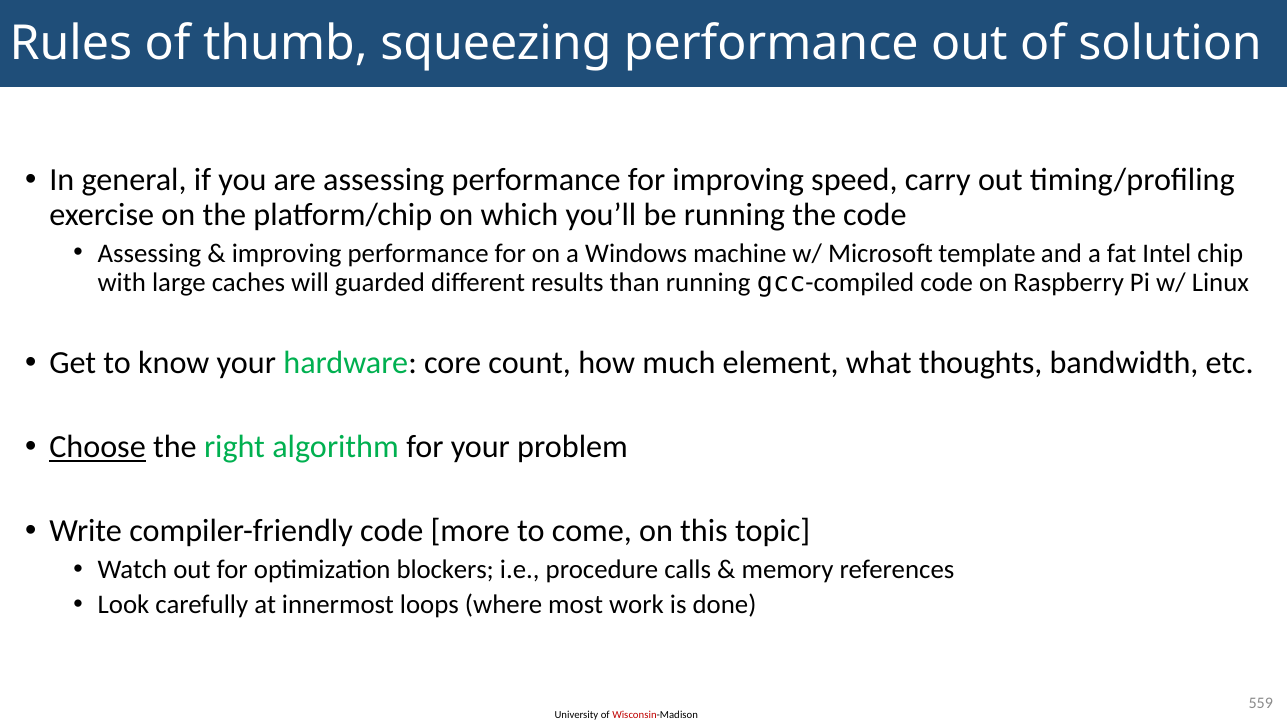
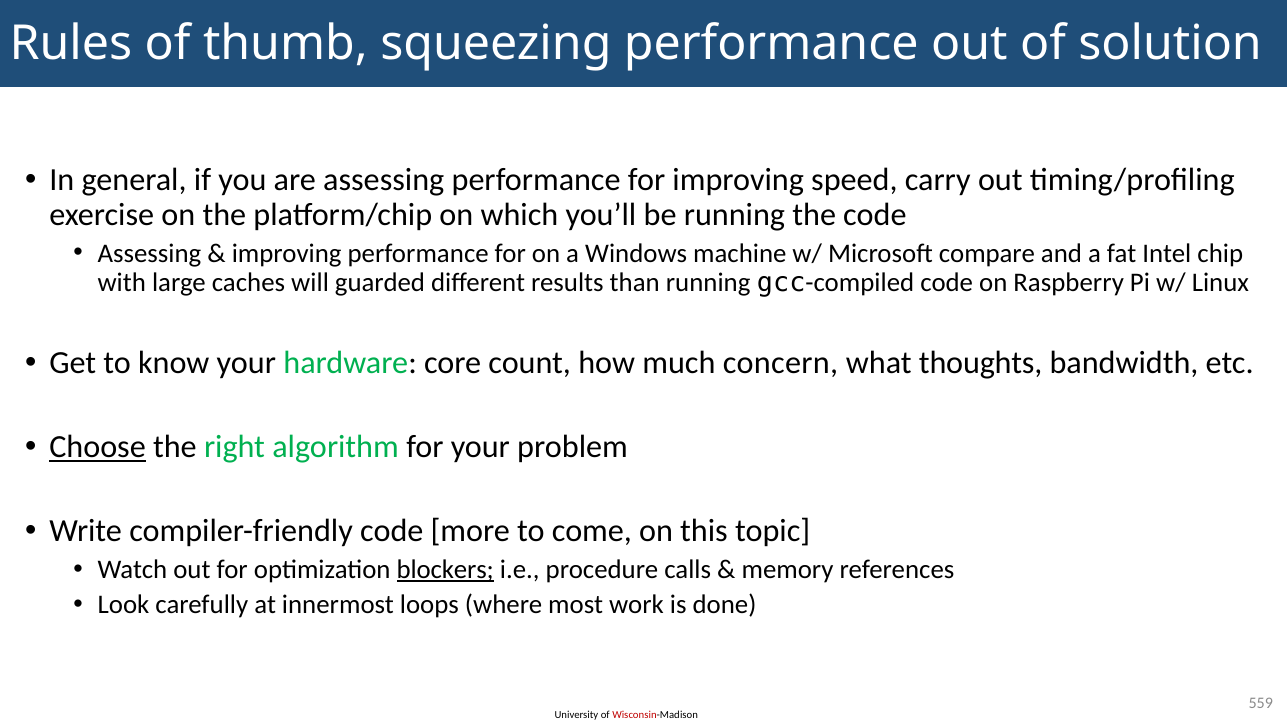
template: template -> compare (987, 253)
element: element -> concern (780, 363)
blockers underline: none -> present (445, 569)
